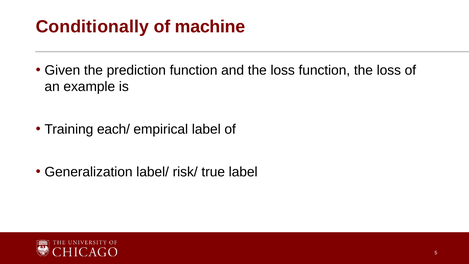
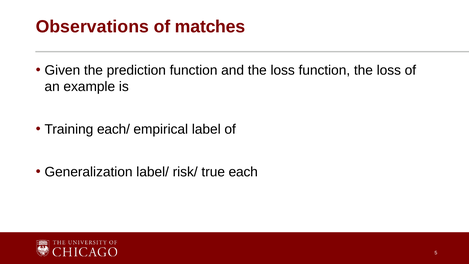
Conditionally: Conditionally -> Observations (92, 27)
machine: machine -> matches (210, 27)
true label: label -> each (243, 172)
